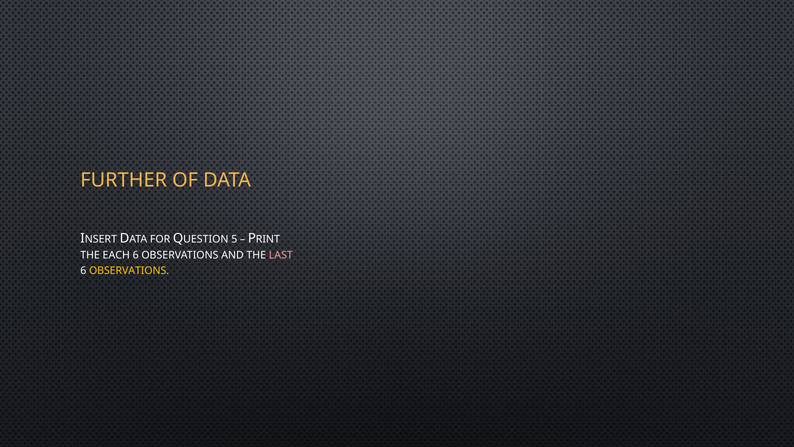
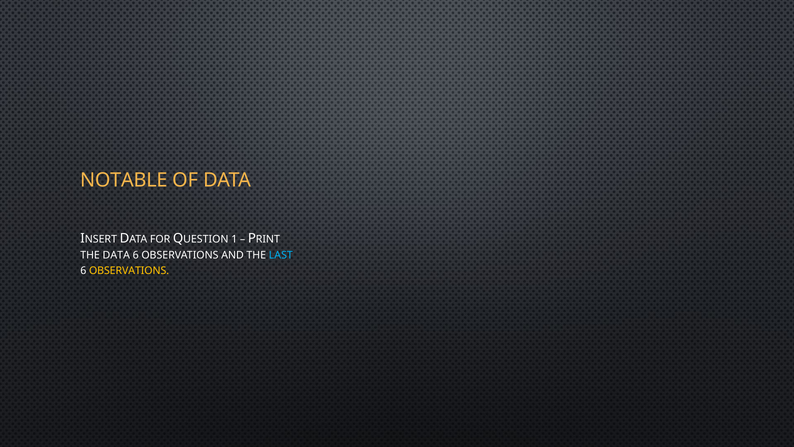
FURTHER: FURTHER -> NOTABLE (124, 180)
5: 5 -> 1 (234, 239)
THE EACH: EACH -> DATA (116, 255)
LAST colour: pink -> light blue (281, 255)
